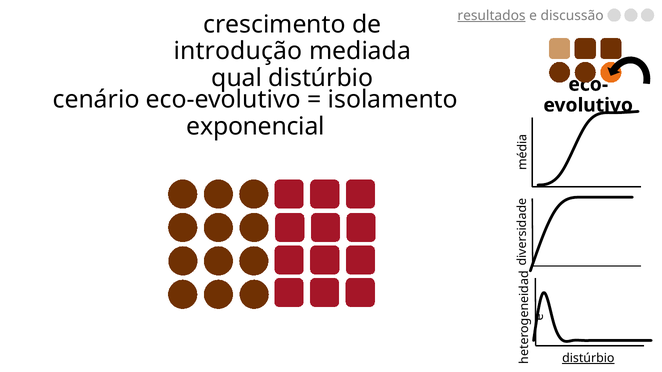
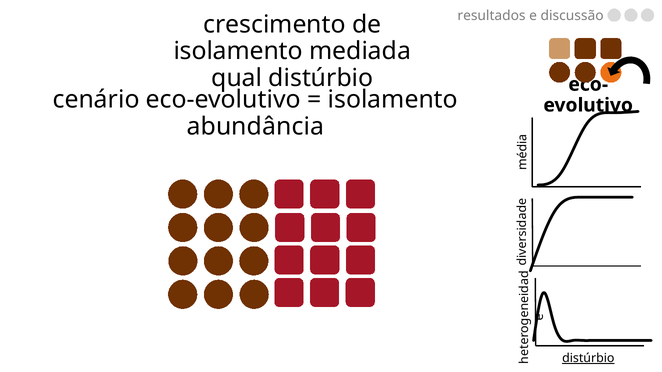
resultados underline: present -> none (492, 16)
introdução: introdução -> isolamento (238, 51)
exponencial: exponencial -> abundância (255, 127)
